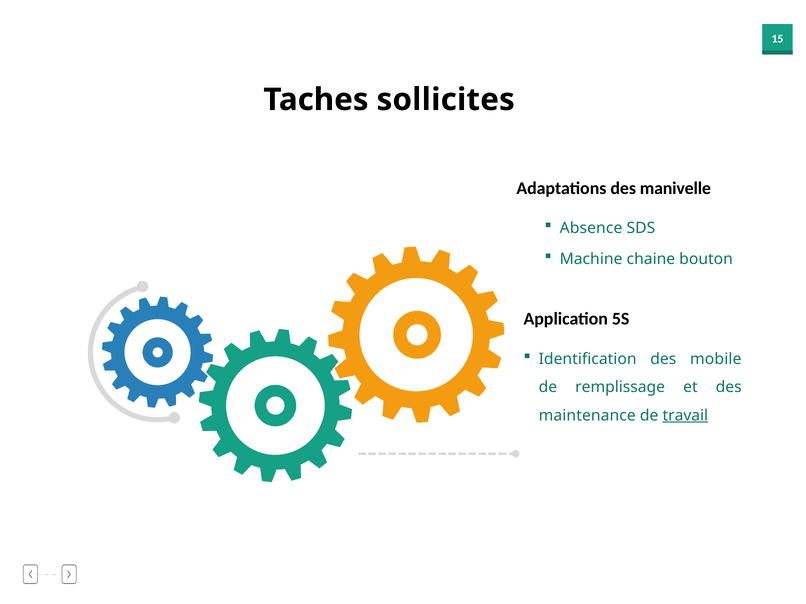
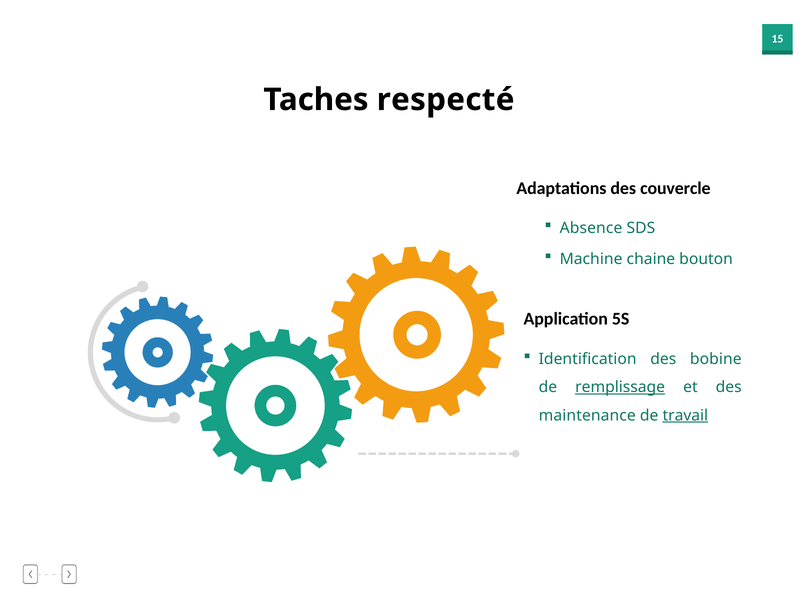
sollicites: sollicites -> respecté (446, 100)
manivelle: manivelle -> couvercle (675, 189)
mobile: mobile -> bobine (716, 359)
remplissage underline: none -> present (620, 388)
